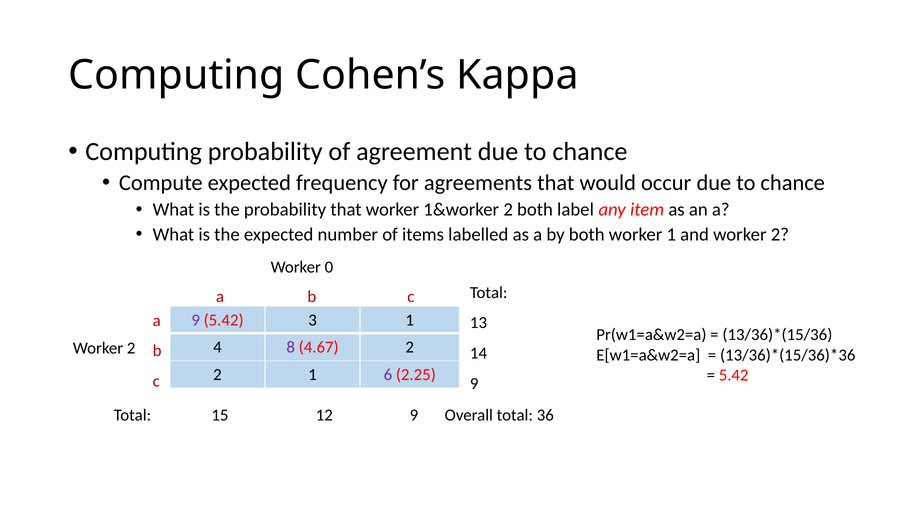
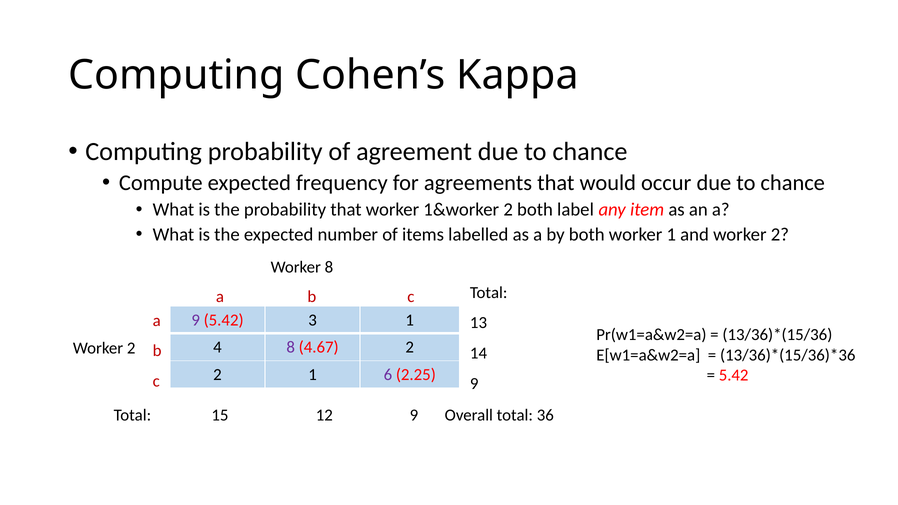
Worker 0: 0 -> 8 (329, 267)
